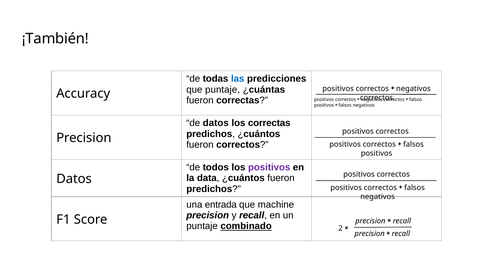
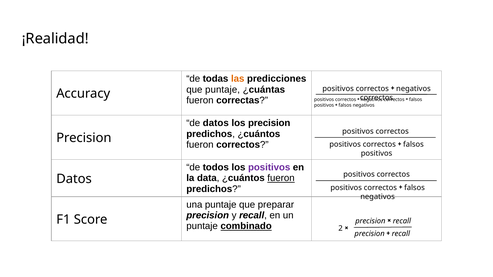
¡También: ¡También -> ¡Realidad (55, 39)
las colour: blue -> orange (238, 79)
los correctas: correctas -> precision (269, 123)
fueron underline: none -> present (281, 178)
una entrada: entrada -> puntaje (221, 205)
machine: machine -> preparar (276, 205)
